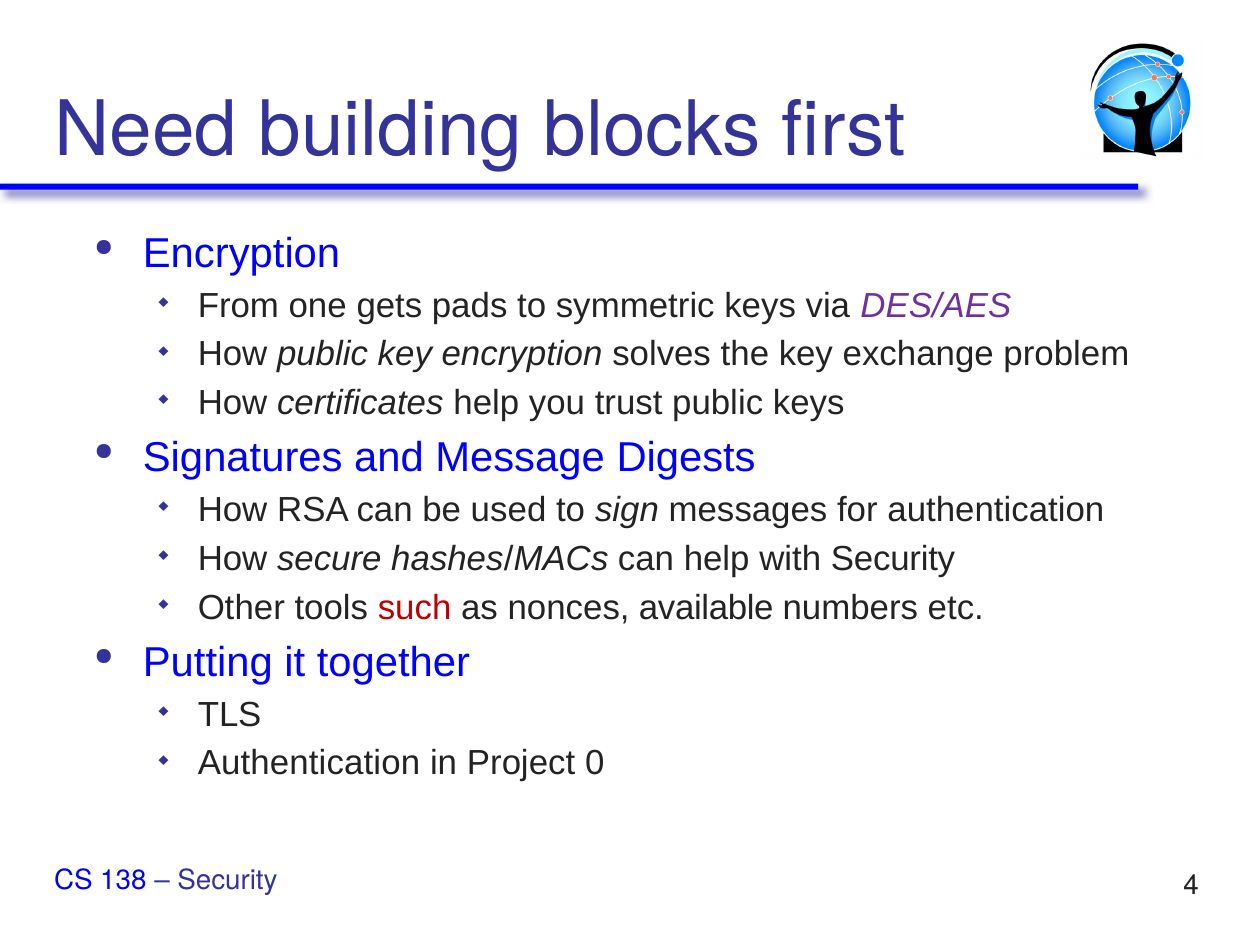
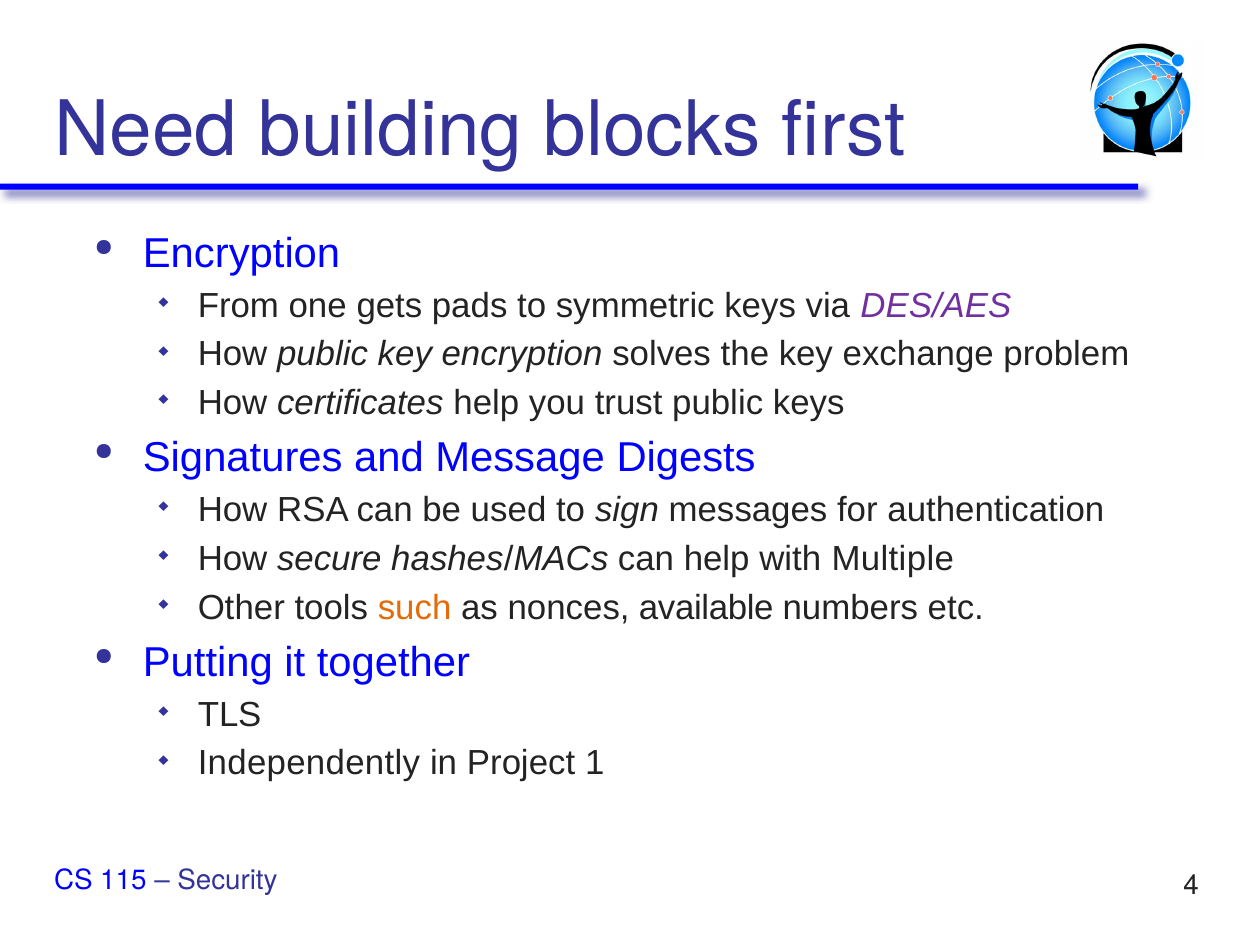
with Security: Security -> Multiple (893, 559)
such colour: red -> orange (415, 608)
Authentication: Authentication -> Independently (309, 764)
0: 0 -> 1 (595, 764)
138: 138 -> 115 (123, 881)
